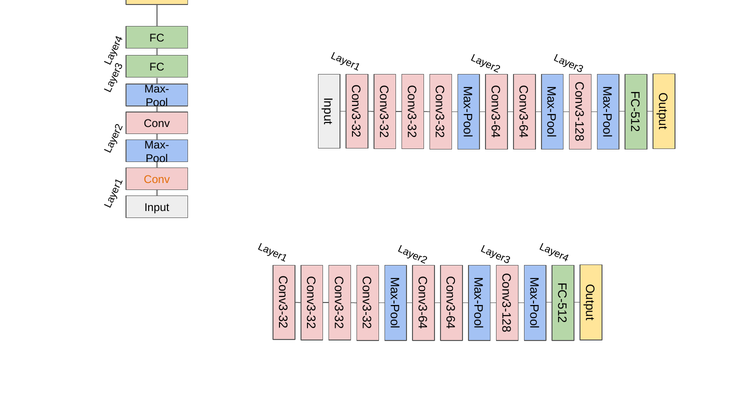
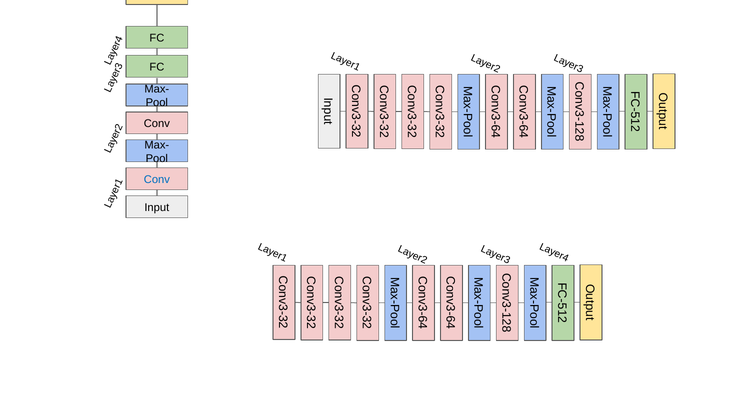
Conv colour: orange -> blue (157, 179)
